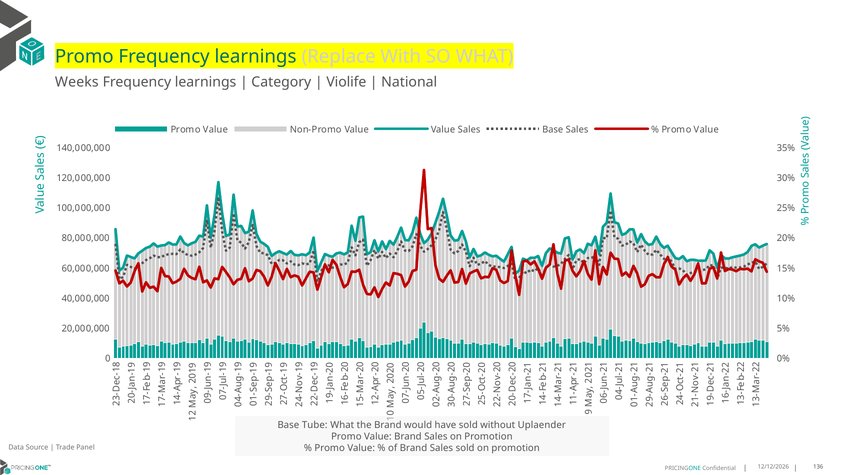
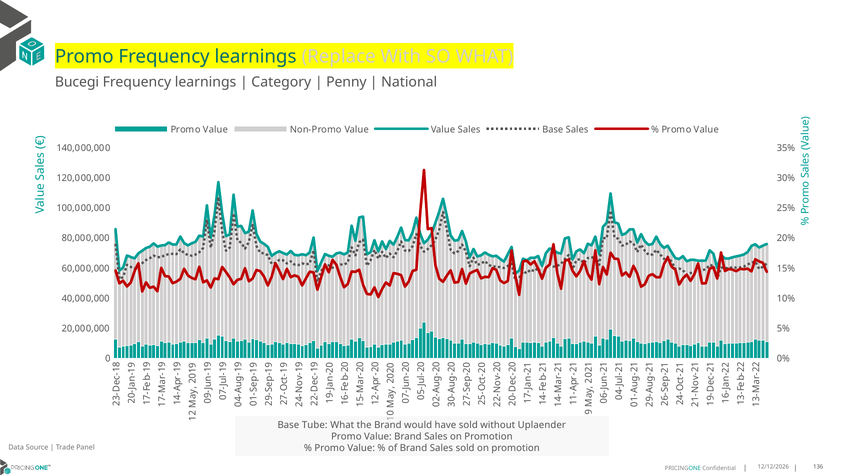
Weeks: Weeks -> Bucegi (77, 82)
Violife: Violife -> Penny (346, 82)
